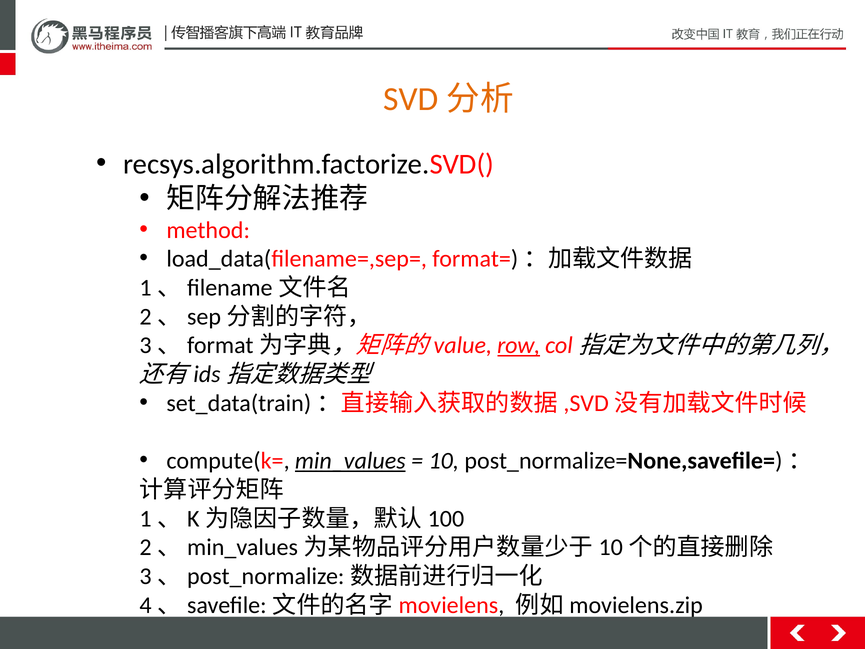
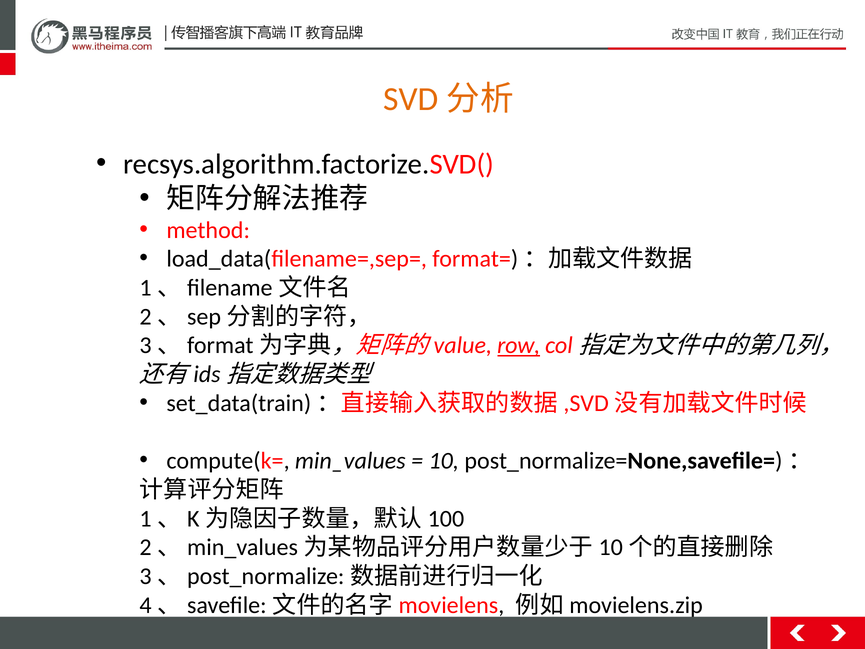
min_values underline: present -> none (350, 461)
